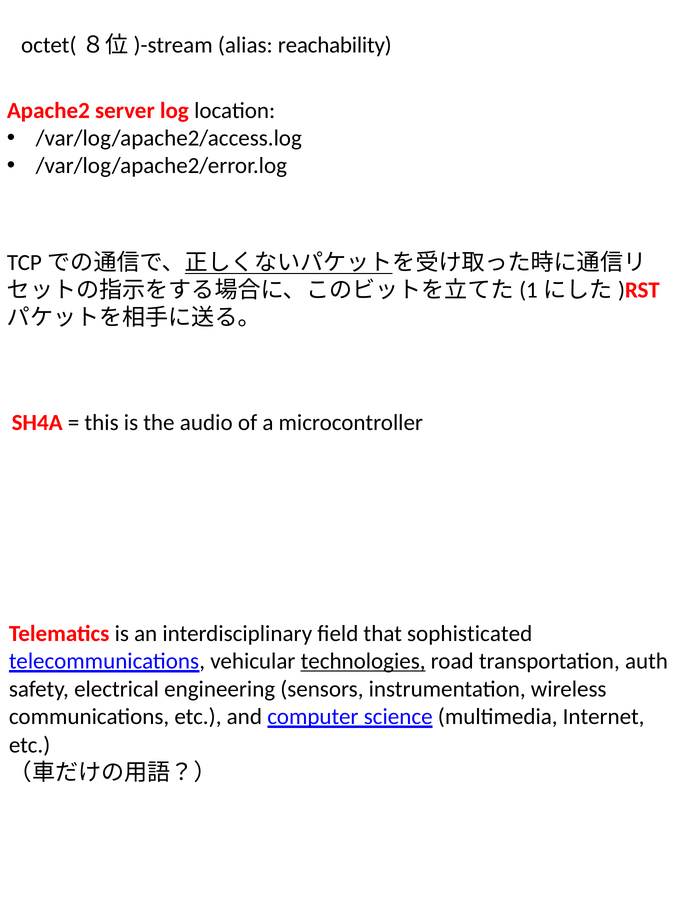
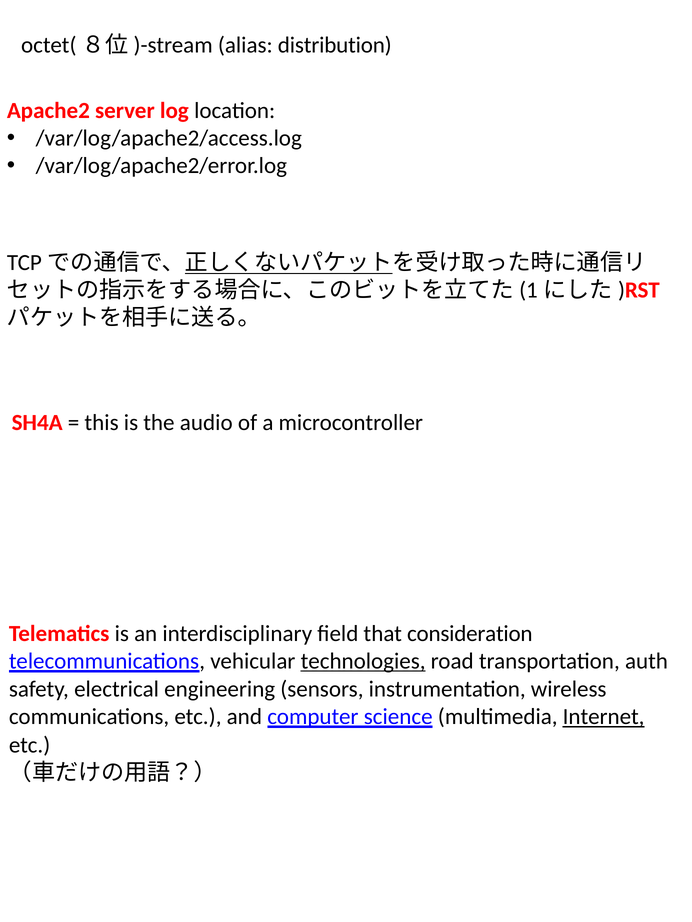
reachability: reachability -> distribution (335, 45)
sophisticated: sophisticated -> consideration (470, 634)
Internet underline: none -> present (604, 717)
